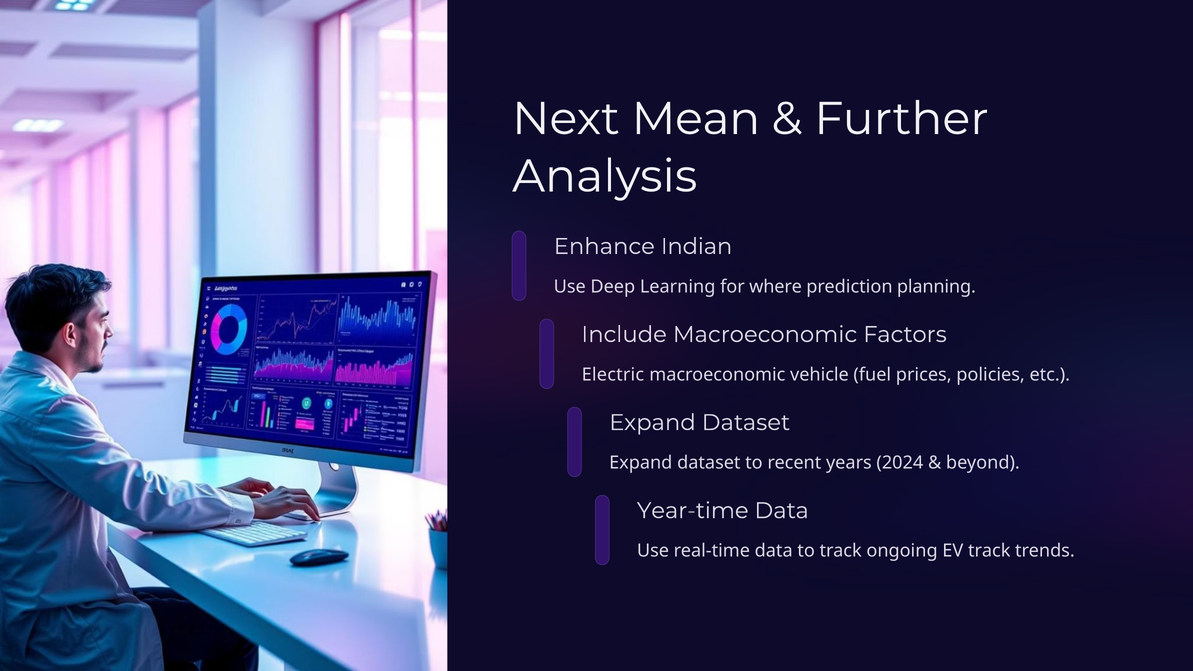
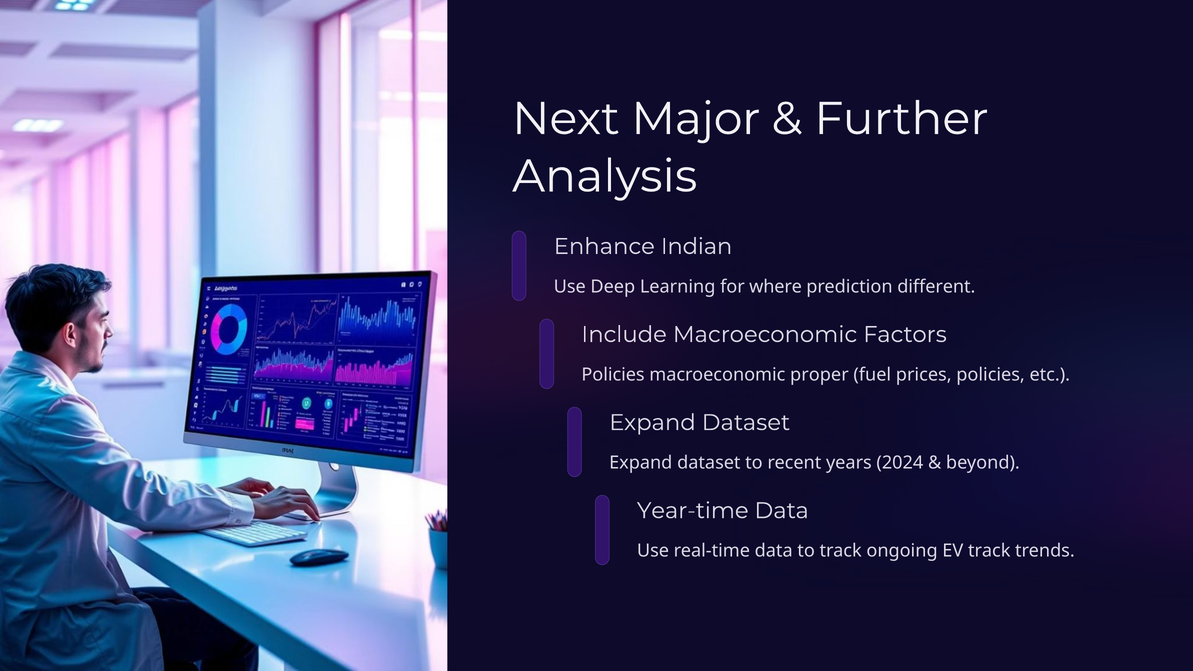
Mean: Mean -> Major (696, 119)
planning: planning -> different (936, 287)
Electric: Electric -> Policies (613, 375)
vehicle: vehicle -> proper (819, 375)
